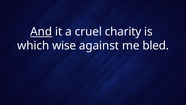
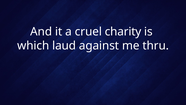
And underline: present -> none (41, 32)
wise: wise -> laud (64, 46)
bled: bled -> thru (156, 46)
